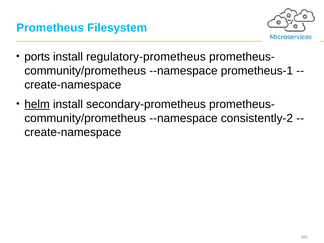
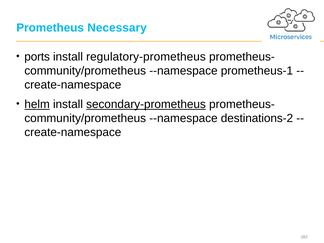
Filesystem: Filesystem -> Necessary (117, 28)
secondary-prometheus underline: none -> present (146, 104)
consistently-2: consistently-2 -> destinations-2 (257, 118)
